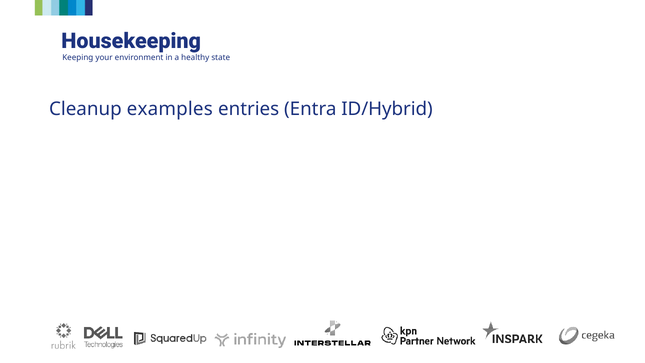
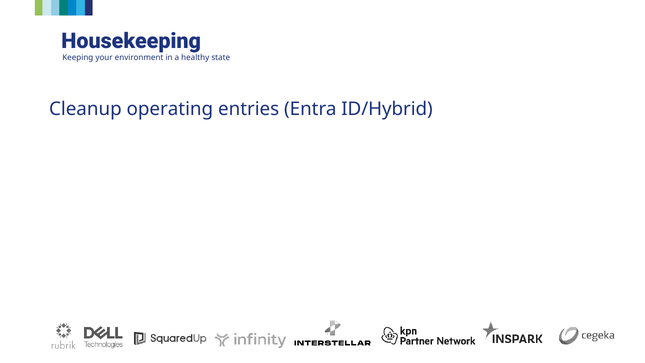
examples: examples -> operating (170, 109)
